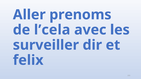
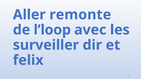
prenoms: prenoms -> remonte (80, 15)
l’cela: l’cela -> l’loop (52, 30)
